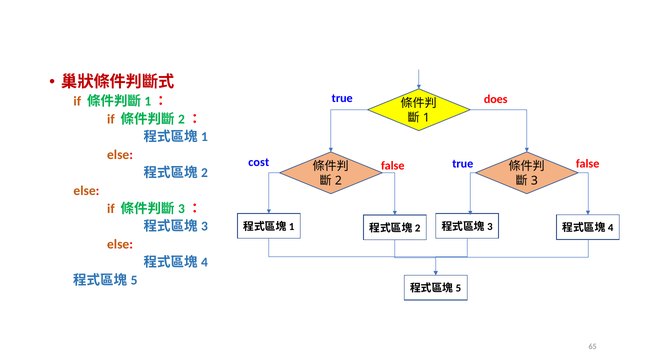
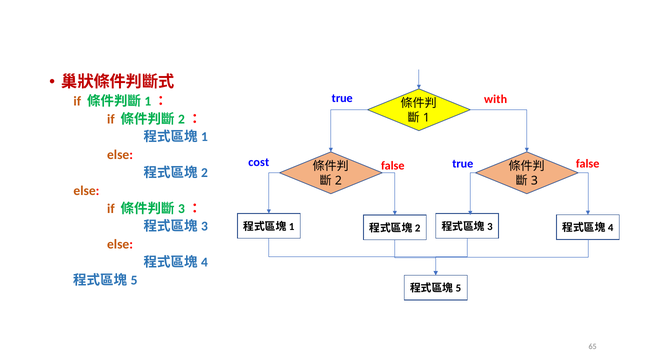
does: does -> with (496, 99)
